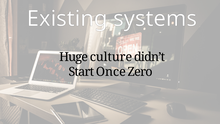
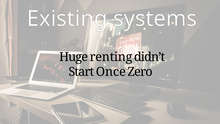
culture: culture -> renting (111, 57)
